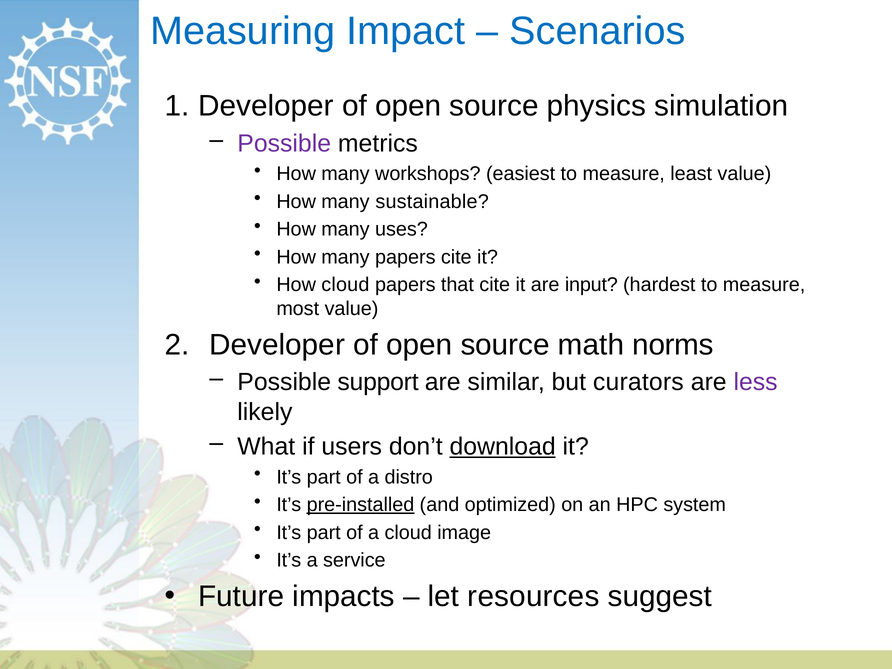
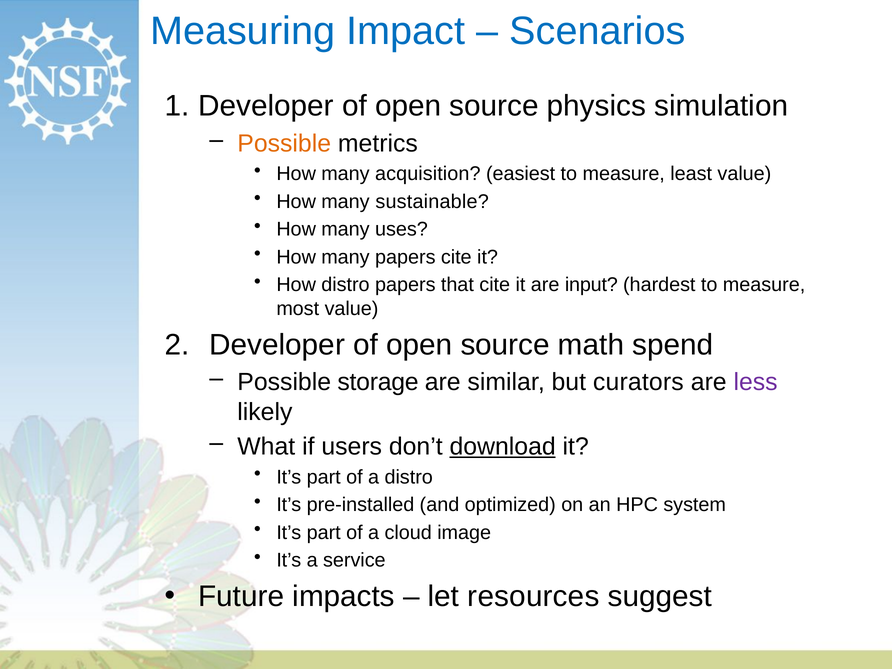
Possible colour: purple -> orange (284, 143)
workshops: workshops -> acquisition (428, 174)
How cloud: cloud -> distro (345, 285)
norms: norms -> spend (673, 345)
support: support -> storage (378, 382)
pre-installed underline: present -> none (360, 505)
